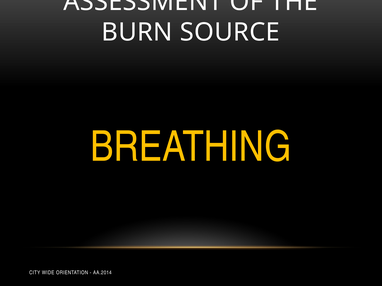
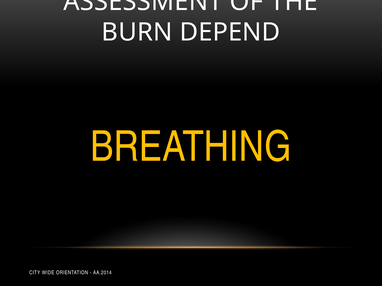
SOURCE: SOURCE -> DEPEND (230, 32)
